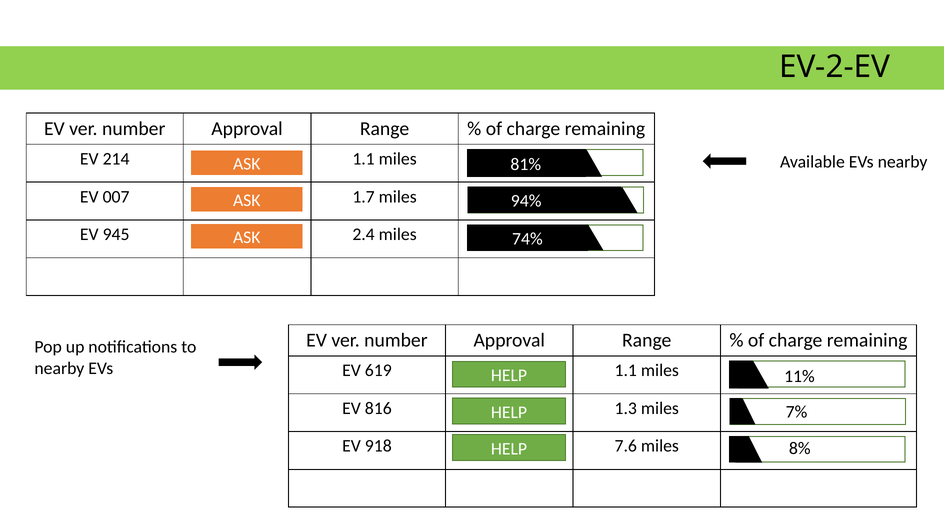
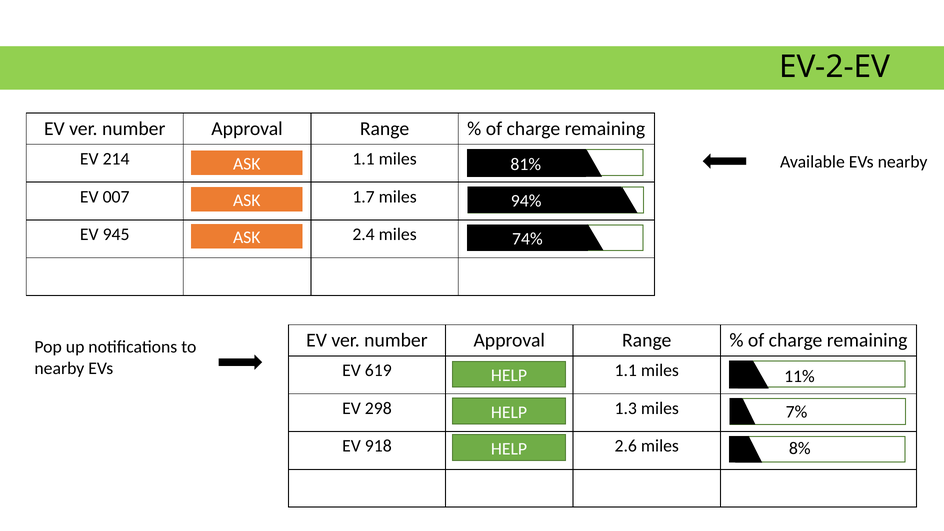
816: 816 -> 298 (378, 408)
7.6: 7.6 -> 2.6 (626, 446)
